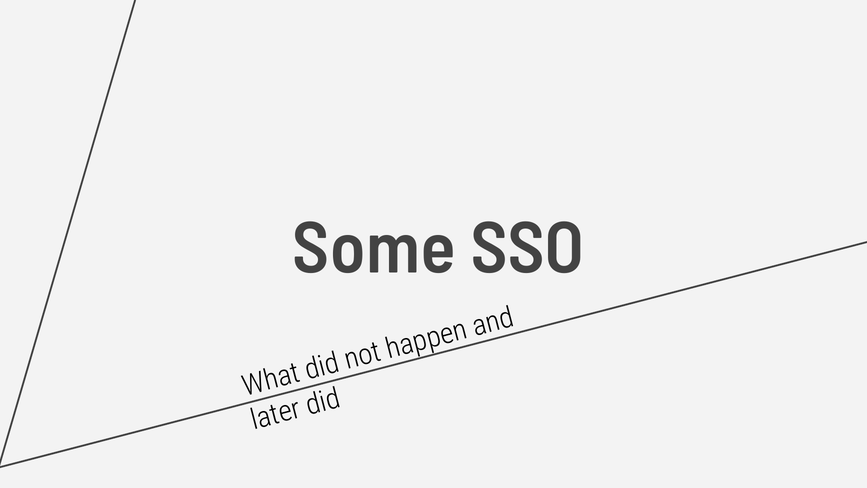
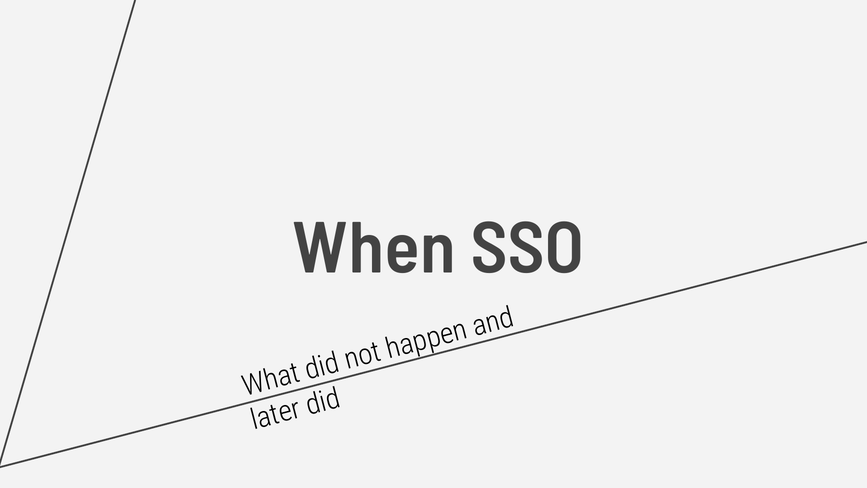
Some: Some -> When (374, 249)
